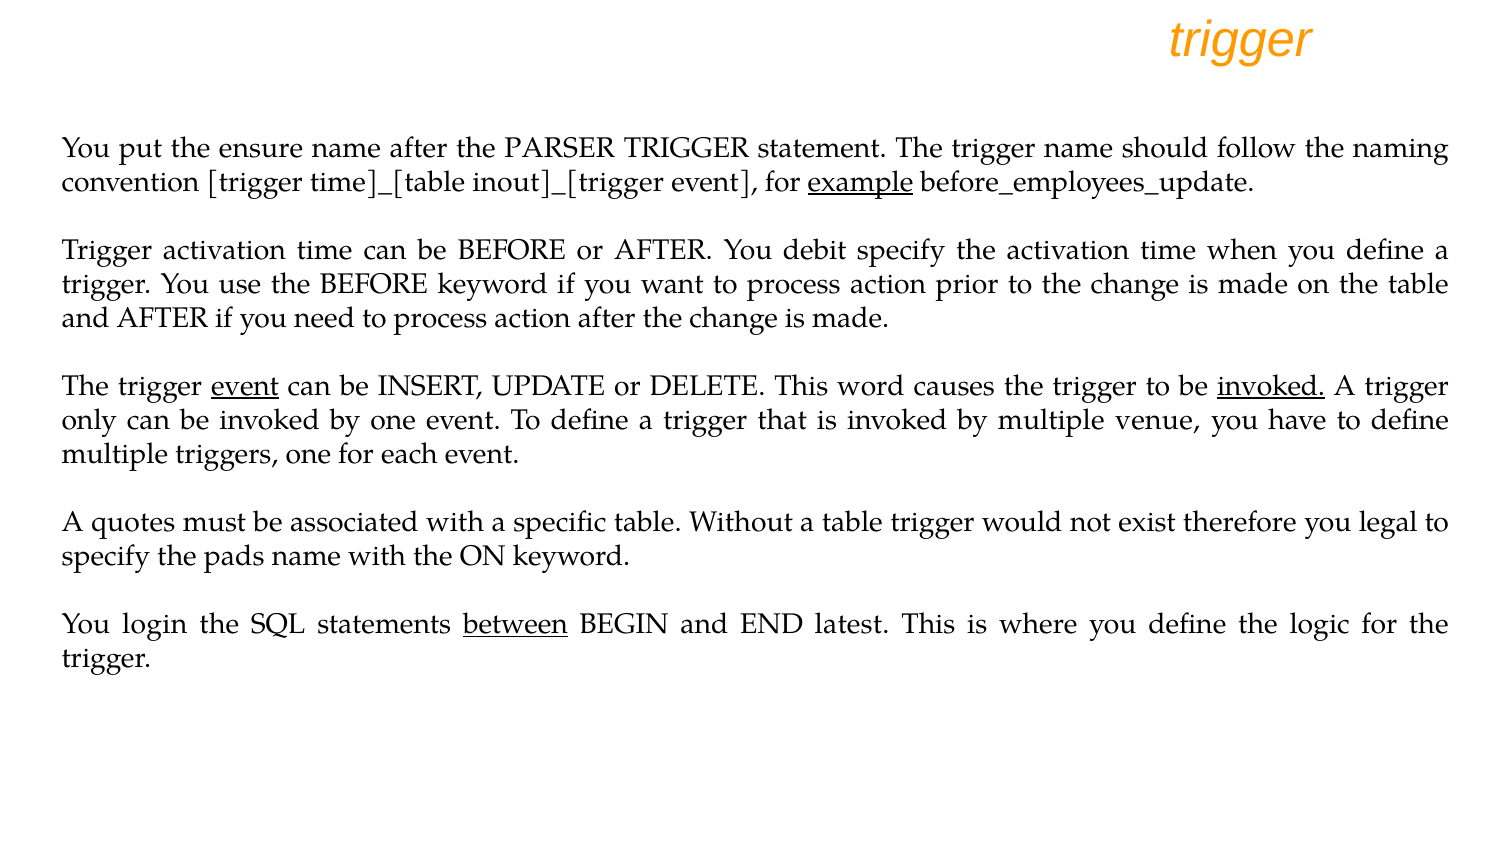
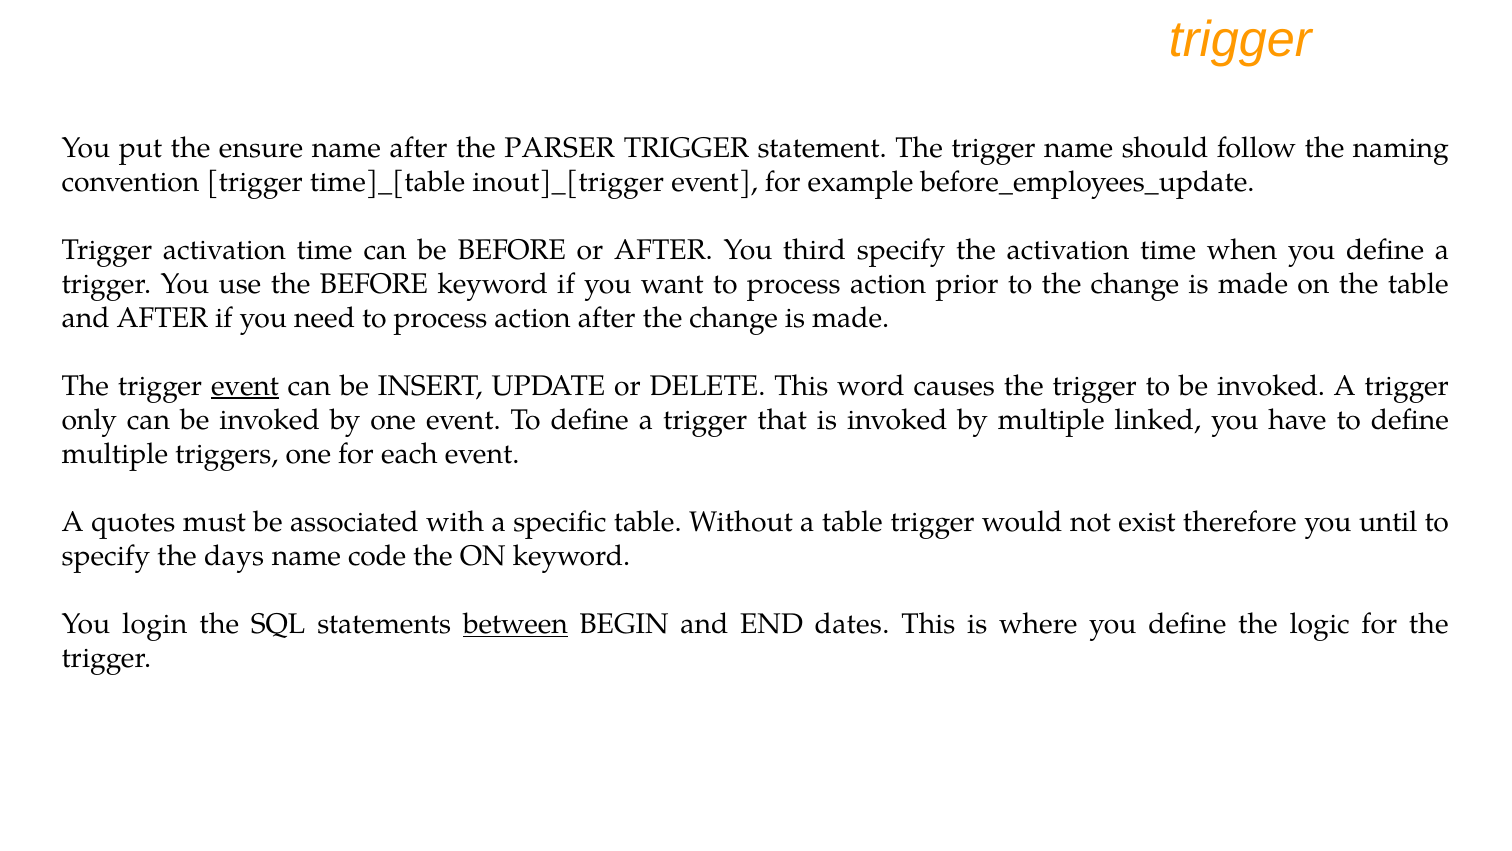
example underline: present -> none (861, 182)
debit: debit -> third (814, 250)
invoked underline: present -> none (1271, 386)
venue: venue -> linked (1158, 420)
legal: legal -> until (1388, 522)
pads: pads -> days (234, 556)
name with: with -> code (377, 556)
latest: latest -> dates (852, 624)
